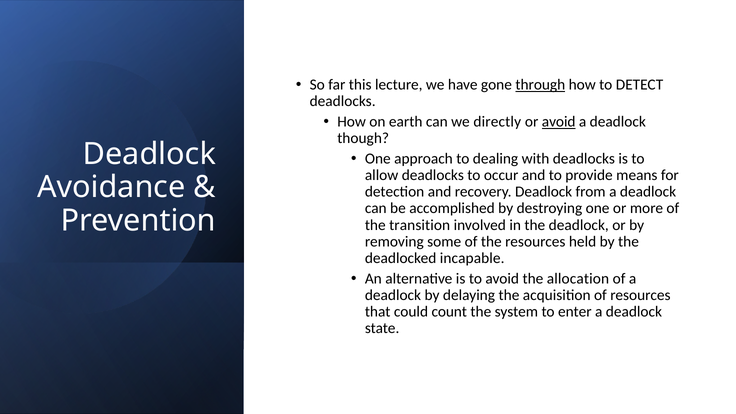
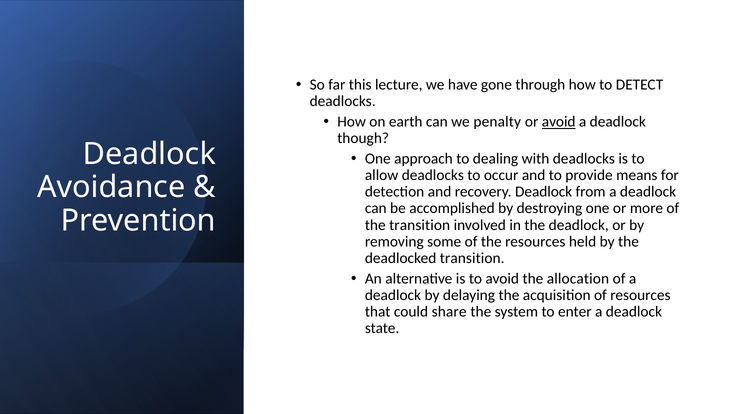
through underline: present -> none (540, 85)
directly: directly -> penalty (497, 122)
deadlocked incapable: incapable -> transition (472, 258)
count: count -> share (449, 312)
